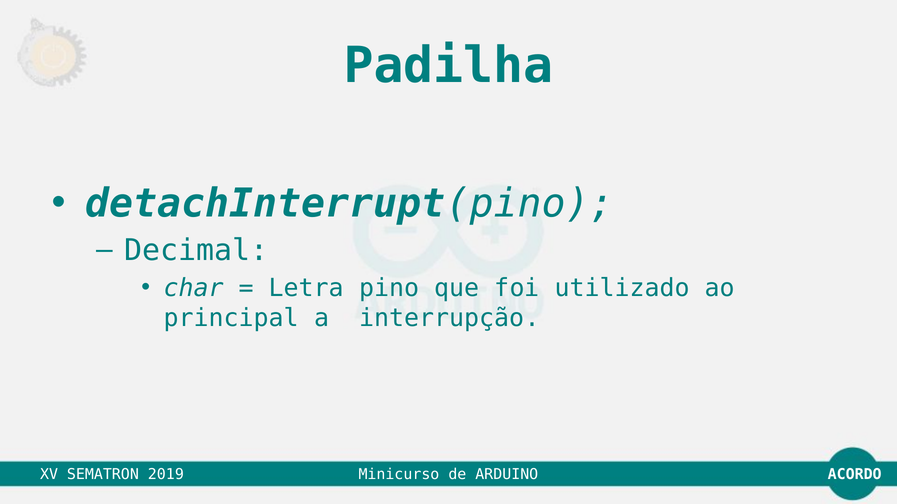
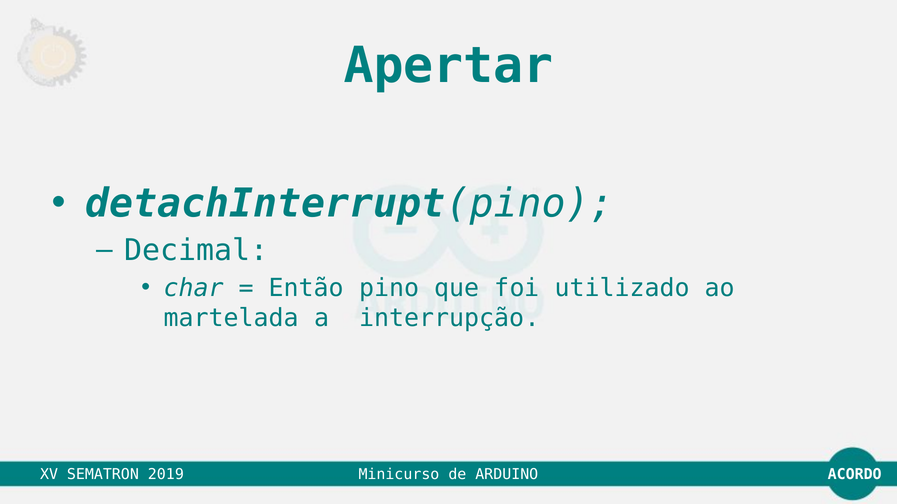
Padilha: Padilha -> Apertar (448, 66)
Letra: Letra -> Então (306, 288)
principal: principal -> martelada (231, 318)
